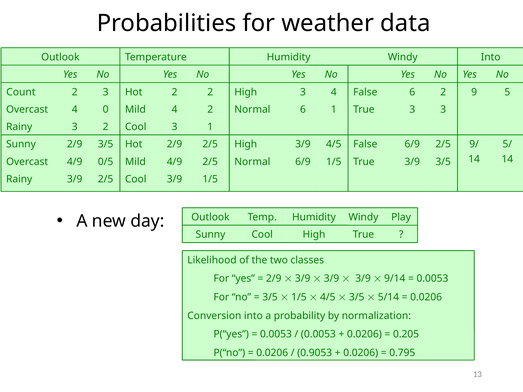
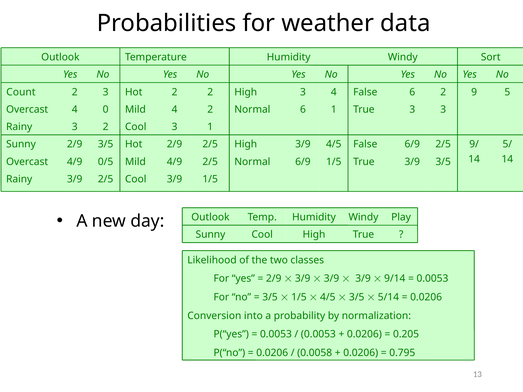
Into: Into -> Sort (491, 57)
0.9053: 0.9053 -> 0.0058 (315, 353)
